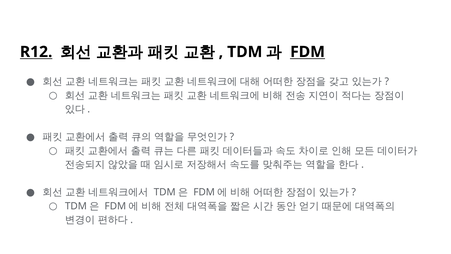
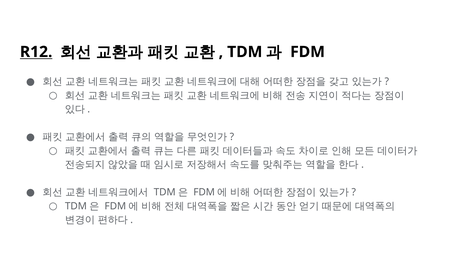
FDM underline: present -> none (308, 52)
